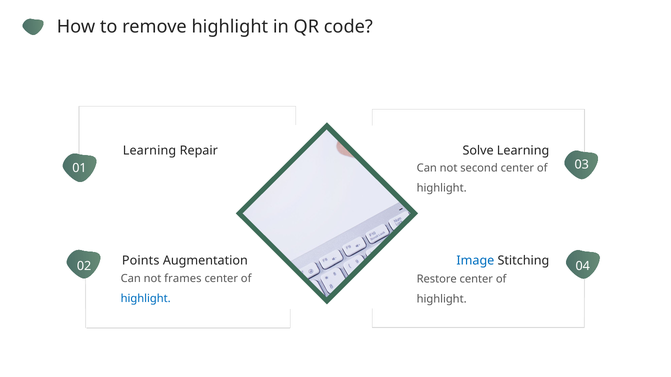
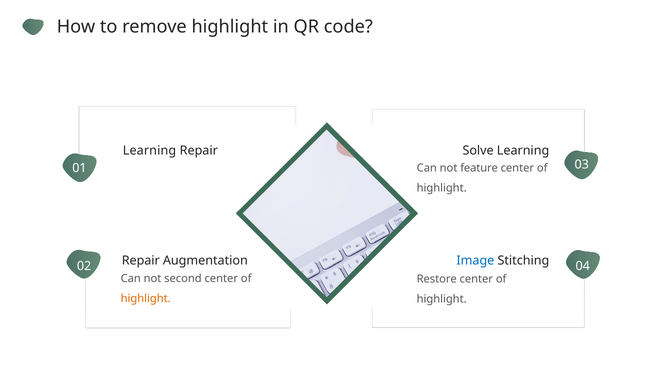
second: second -> feature (479, 168)
Points: Points -> Repair (141, 261)
frames: frames -> second (183, 279)
highlight colour: blue -> orange (146, 299)
